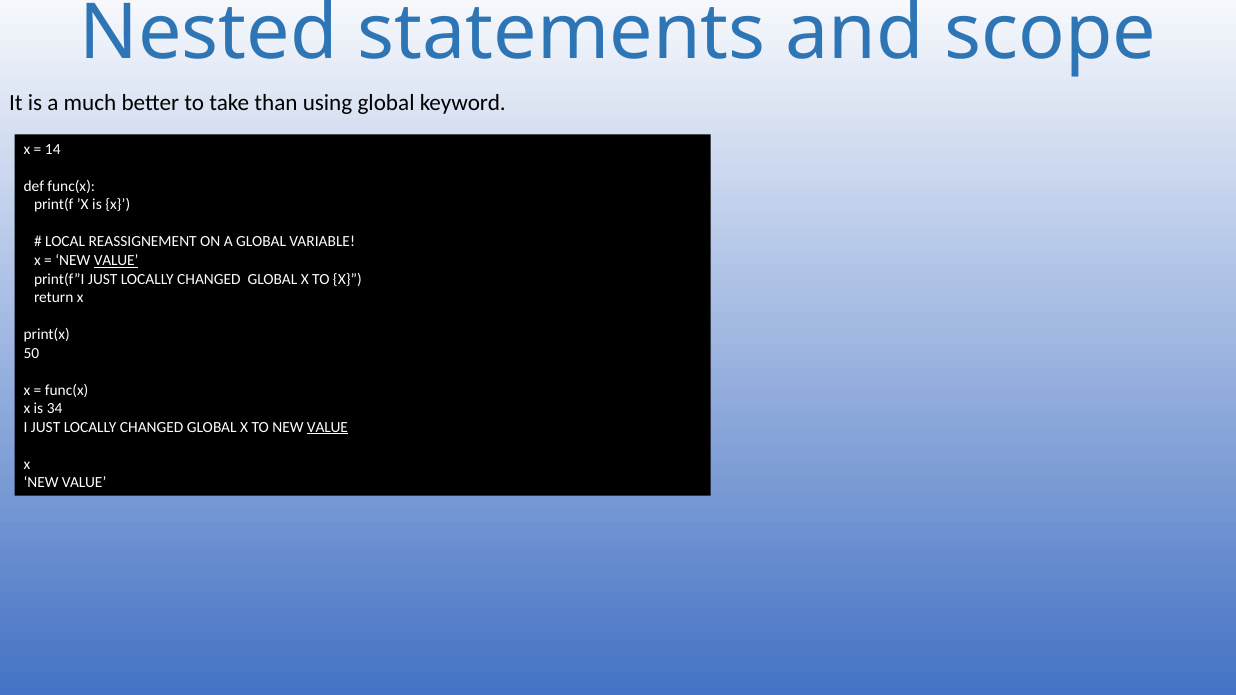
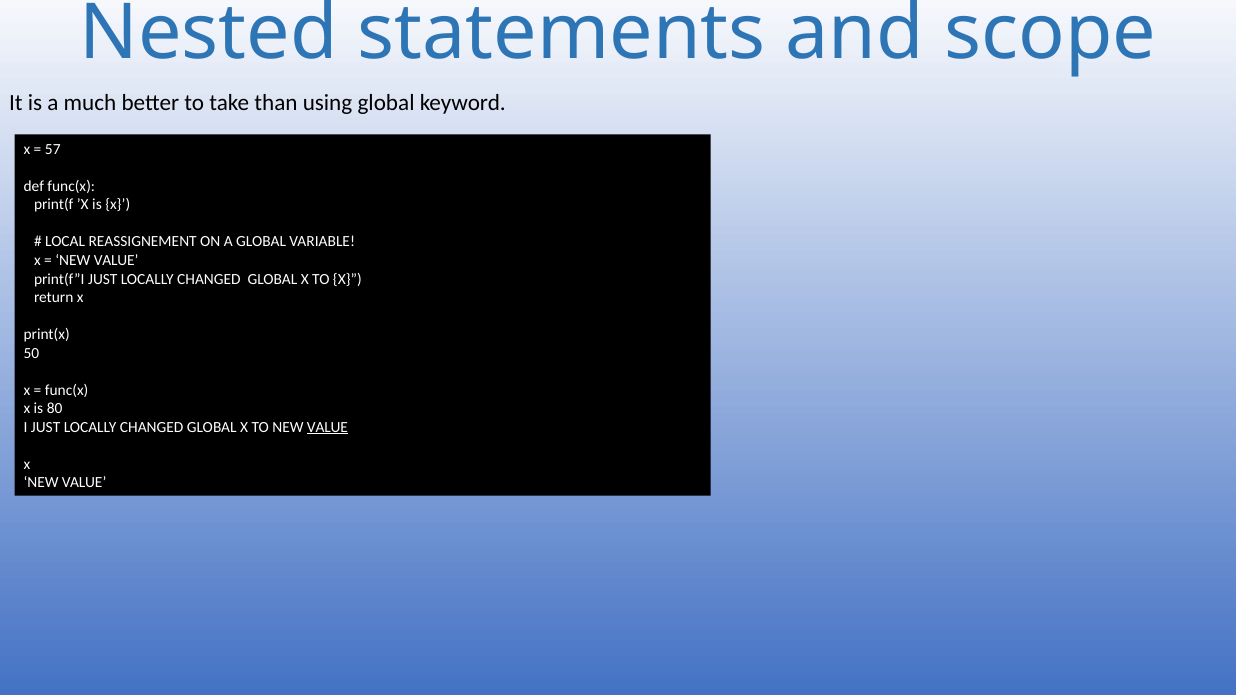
14: 14 -> 57 (53, 149)
VALUE underline: present -> none (116, 260)
34: 34 -> 80 (55, 409)
